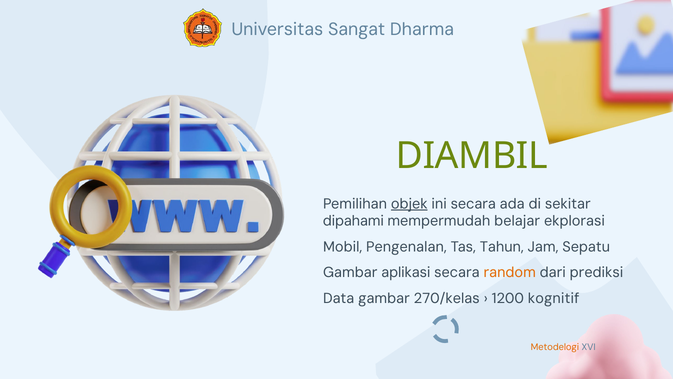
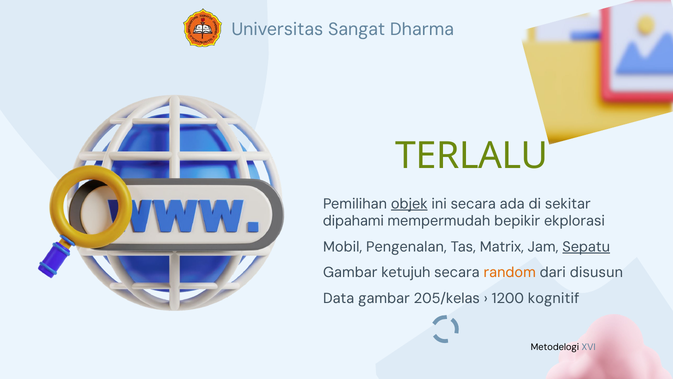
DIAMBIL: DIAMBIL -> TERLALU (472, 156)
belajar: belajar -> bepikir (517, 221)
Tahun: Tahun -> Matrix (502, 246)
Sepatu underline: none -> present (586, 246)
aplikasi: aplikasi -> ketujuh (406, 272)
prediksi: prediksi -> disusun (596, 272)
270/kelas: 270/kelas -> 205/kelas (447, 298)
Metodelogi colour: orange -> black (555, 347)
